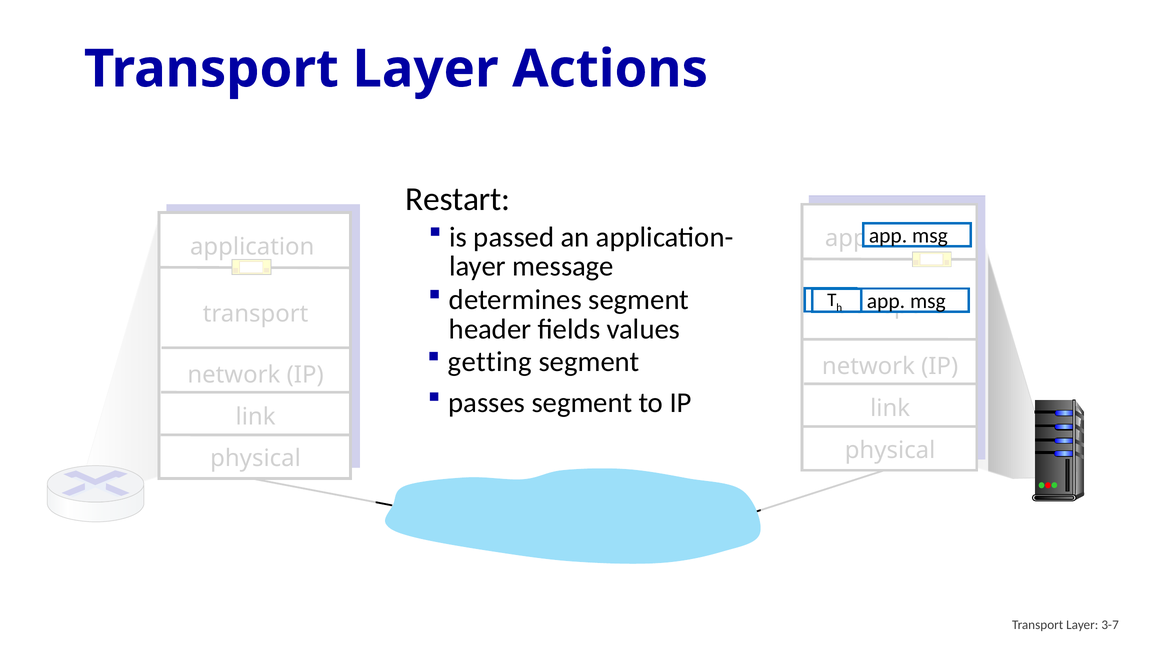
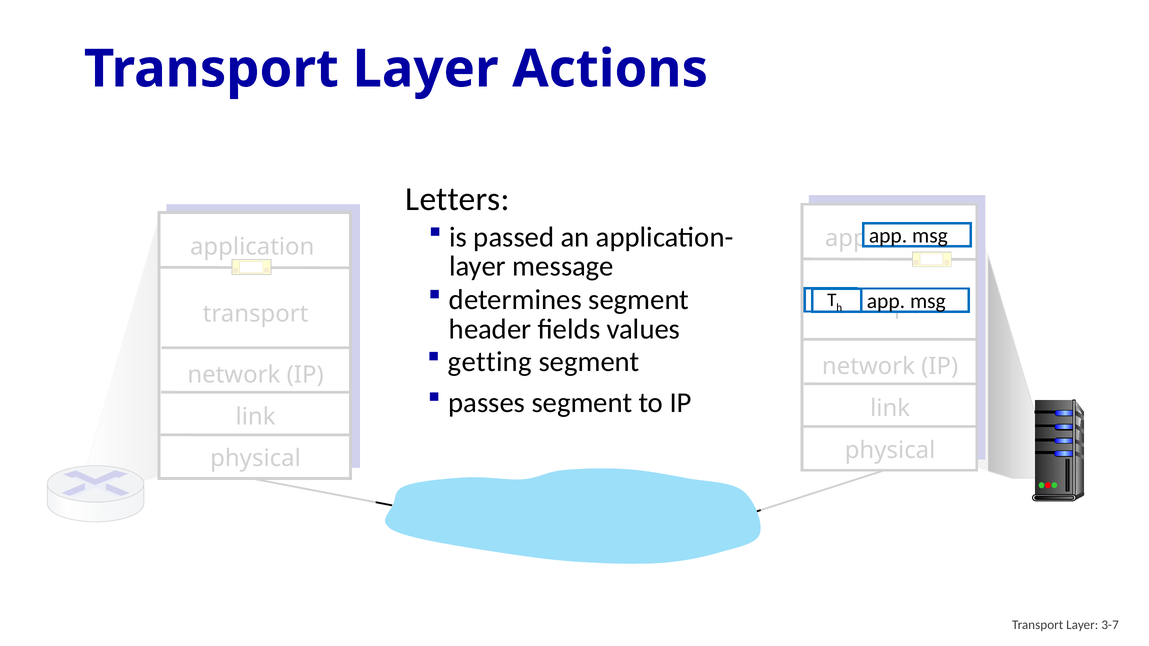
Restart: Restart -> Letters (458, 199)
